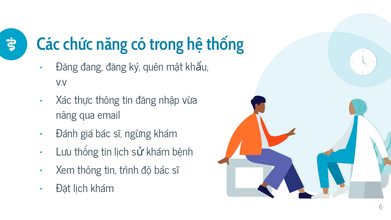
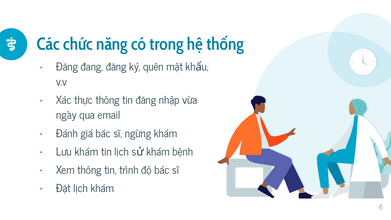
nâng: nâng -> ngày (66, 115)
Lưu thống: thống -> khám (86, 152)
